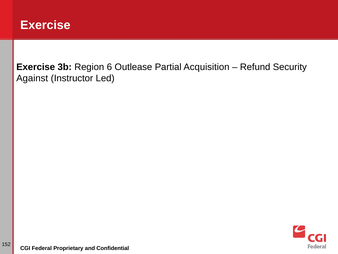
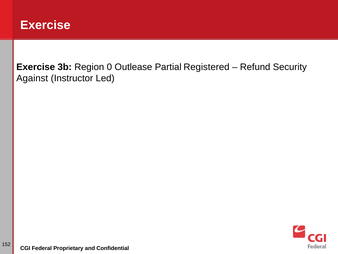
6: 6 -> 0 (109, 67)
Acquisition: Acquisition -> Registered (207, 67)
